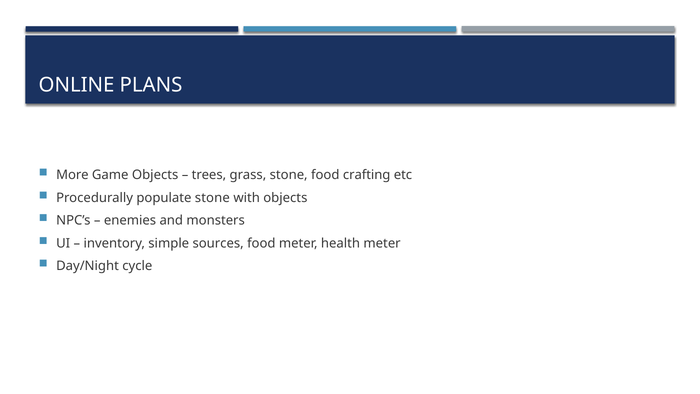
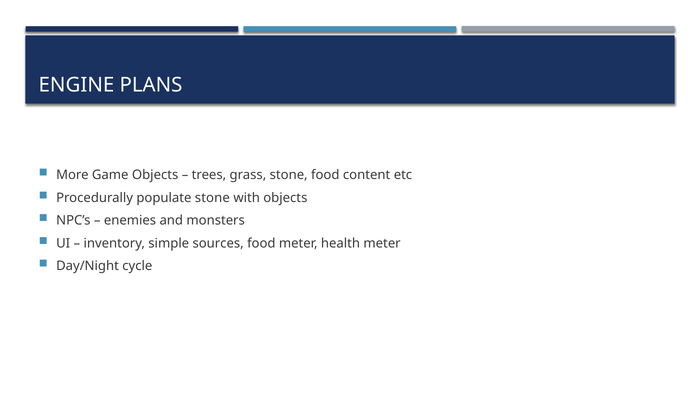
ONLINE: ONLINE -> ENGINE (76, 85)
crafting: crafting -> content (367, 175)
